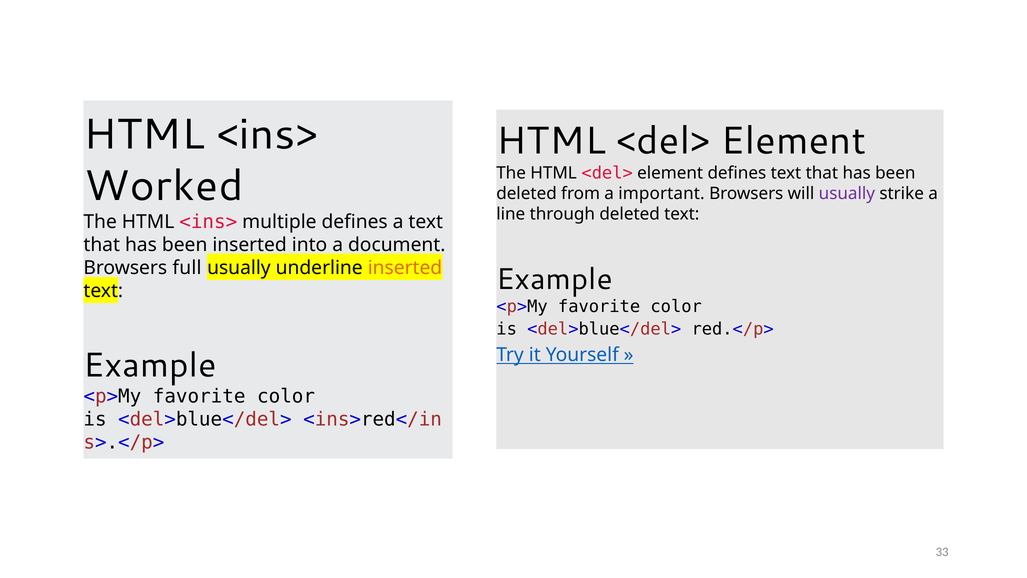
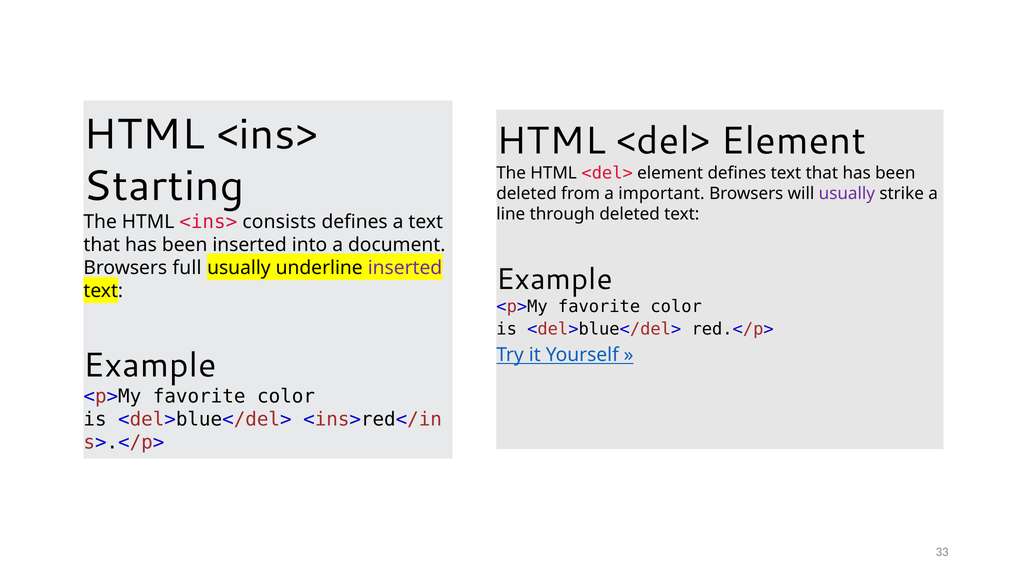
Worked: Worked -> Starting (164, 186)
multiple: multiple -> consists (279, 222)
inserted colour: orange -> purple (405, 268)
